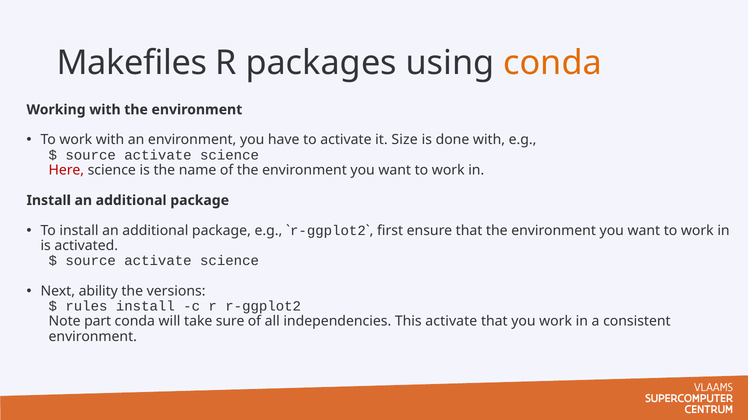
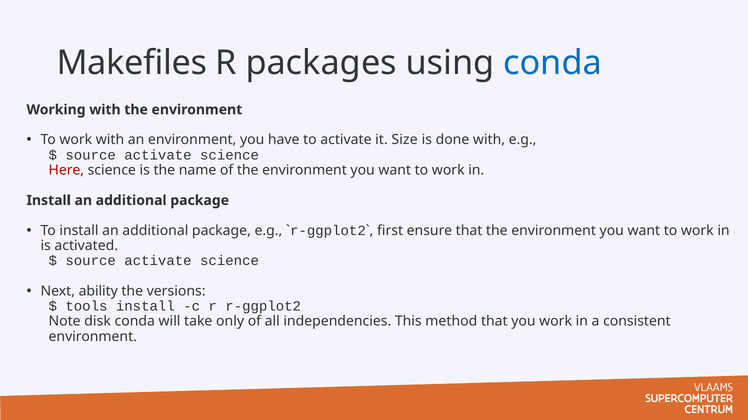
conda colour: orange -> blue (553, 63)
rules: rules -> tools (86, 307)
part: part -> disk (98, 322)
sure: sure -> only (230, 322)
This activate: activate -> method (451, 322)
